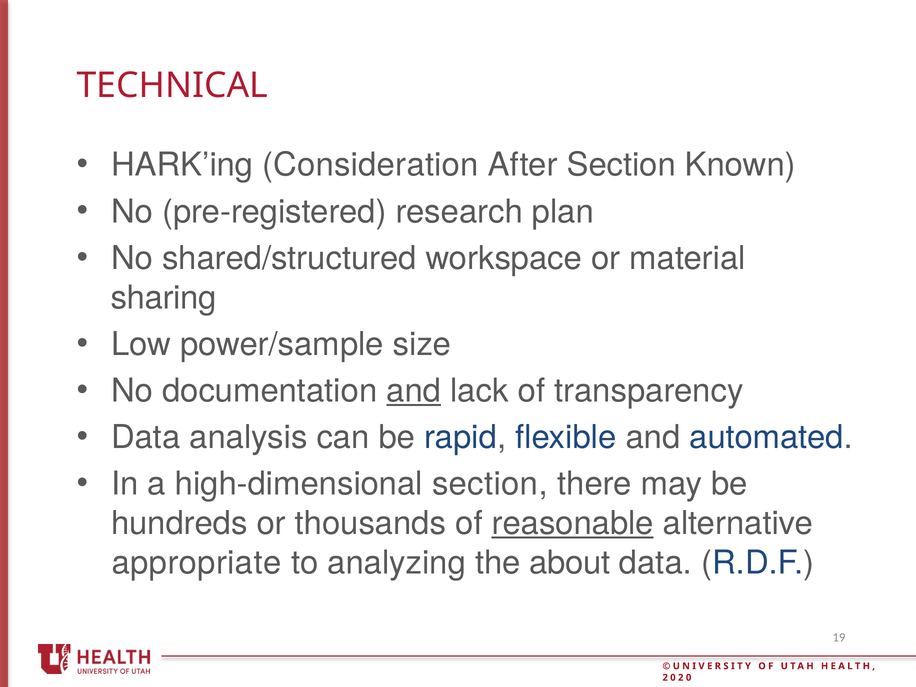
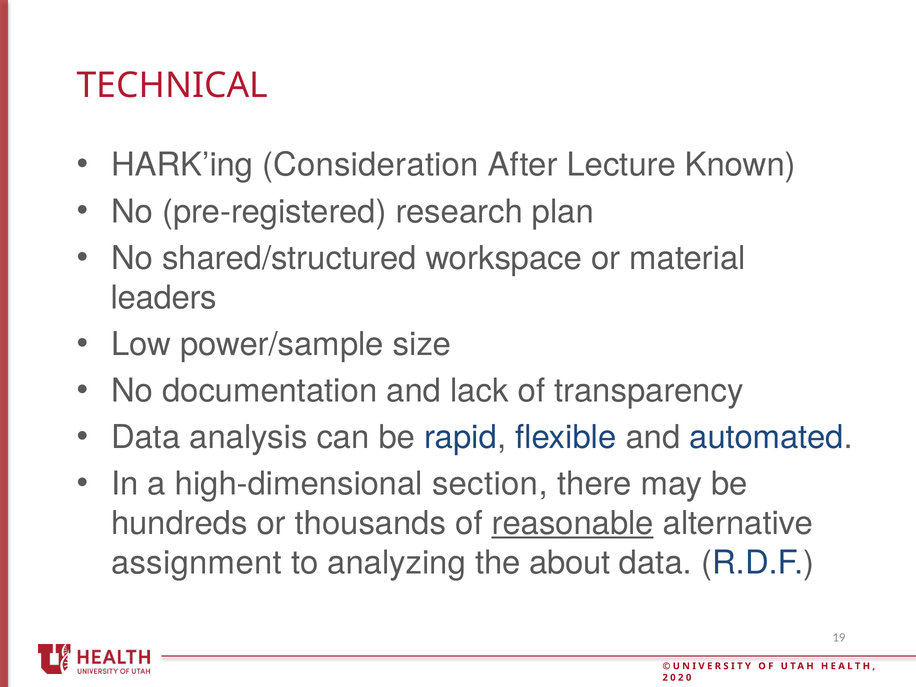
After Section: Section -> Lecture (621, 165)
sharing: sharing -> leaders (164, 298)
and underline: present -> none (414, 391)
appropriate: appropriate -> assignment (197, 563)
